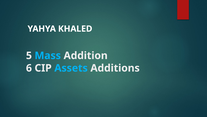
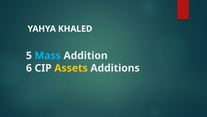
Assets colour: light blue -> yellow (71, 68)
